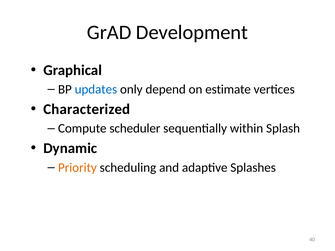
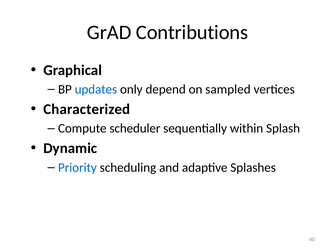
Development: Development -> Contributions (192, 32)
estimate: estimate -> sampled (228, 89)
Priority colour: orange -> blue (77, 168)
